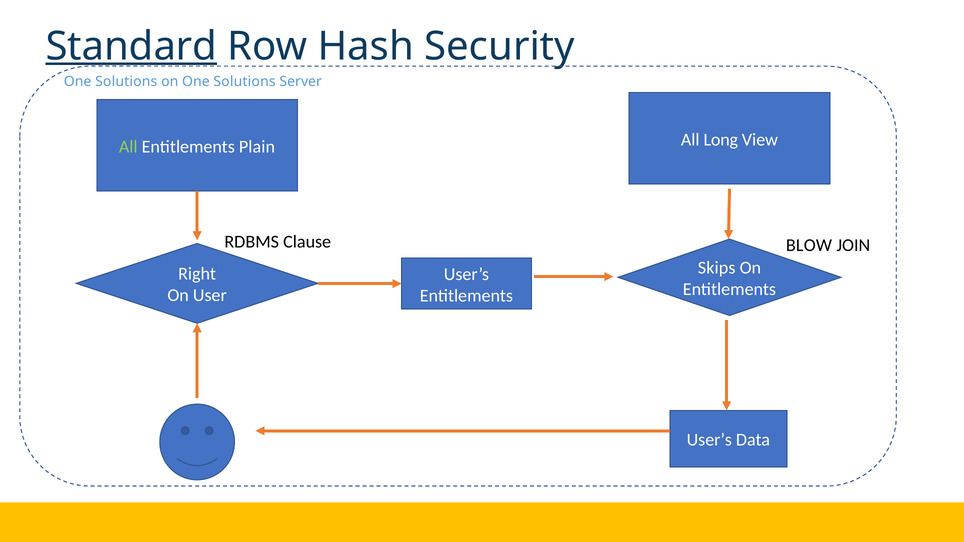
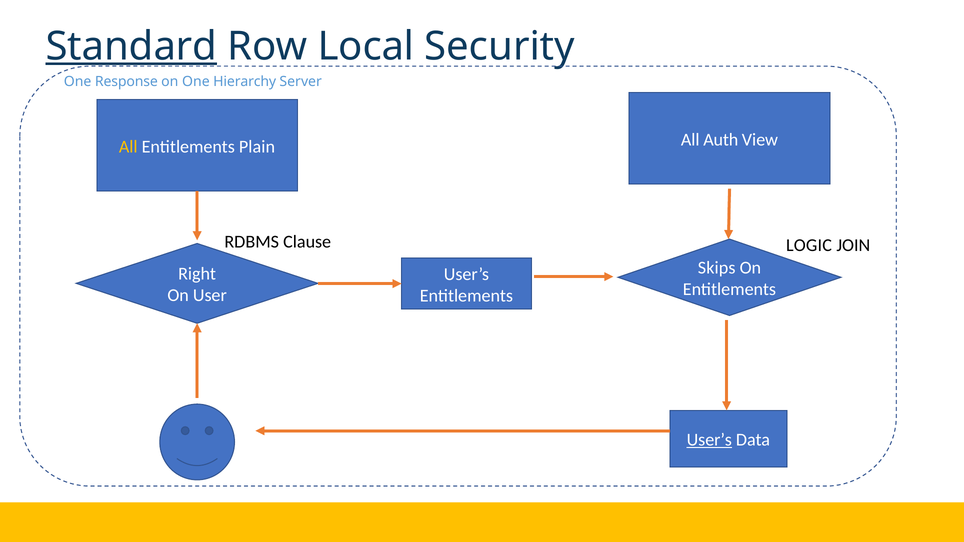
Hash: Hash -> Local (366, 47)
Solutions: Solutions -> Response (126, 82)
on One Solutions: Solutions -> Hierarchy (245, 82)
Long: Long -> Auth (721, 140)
All colour: light green -> yellow (128, 147)
BLOW: BLOW -> LOGIC (809, 246)
User’s underline: none -> present (709, 440)
